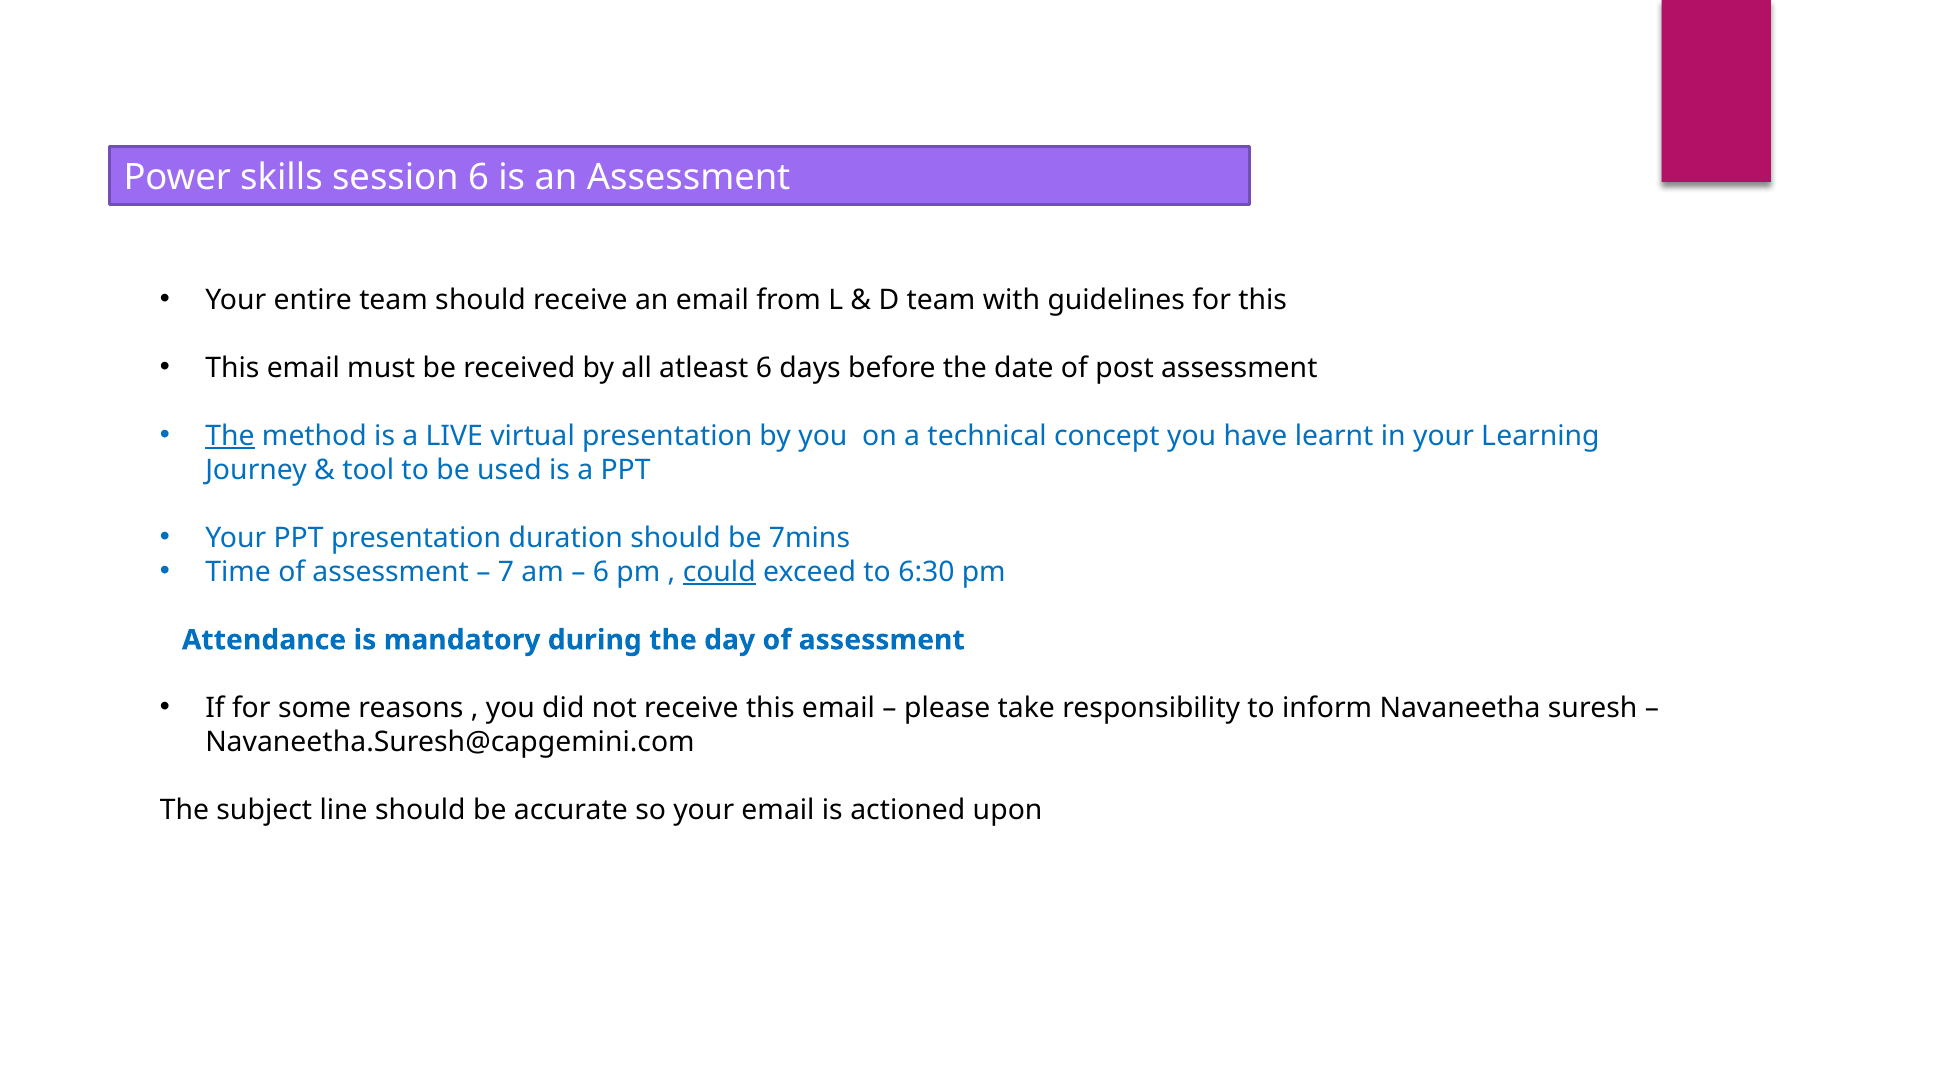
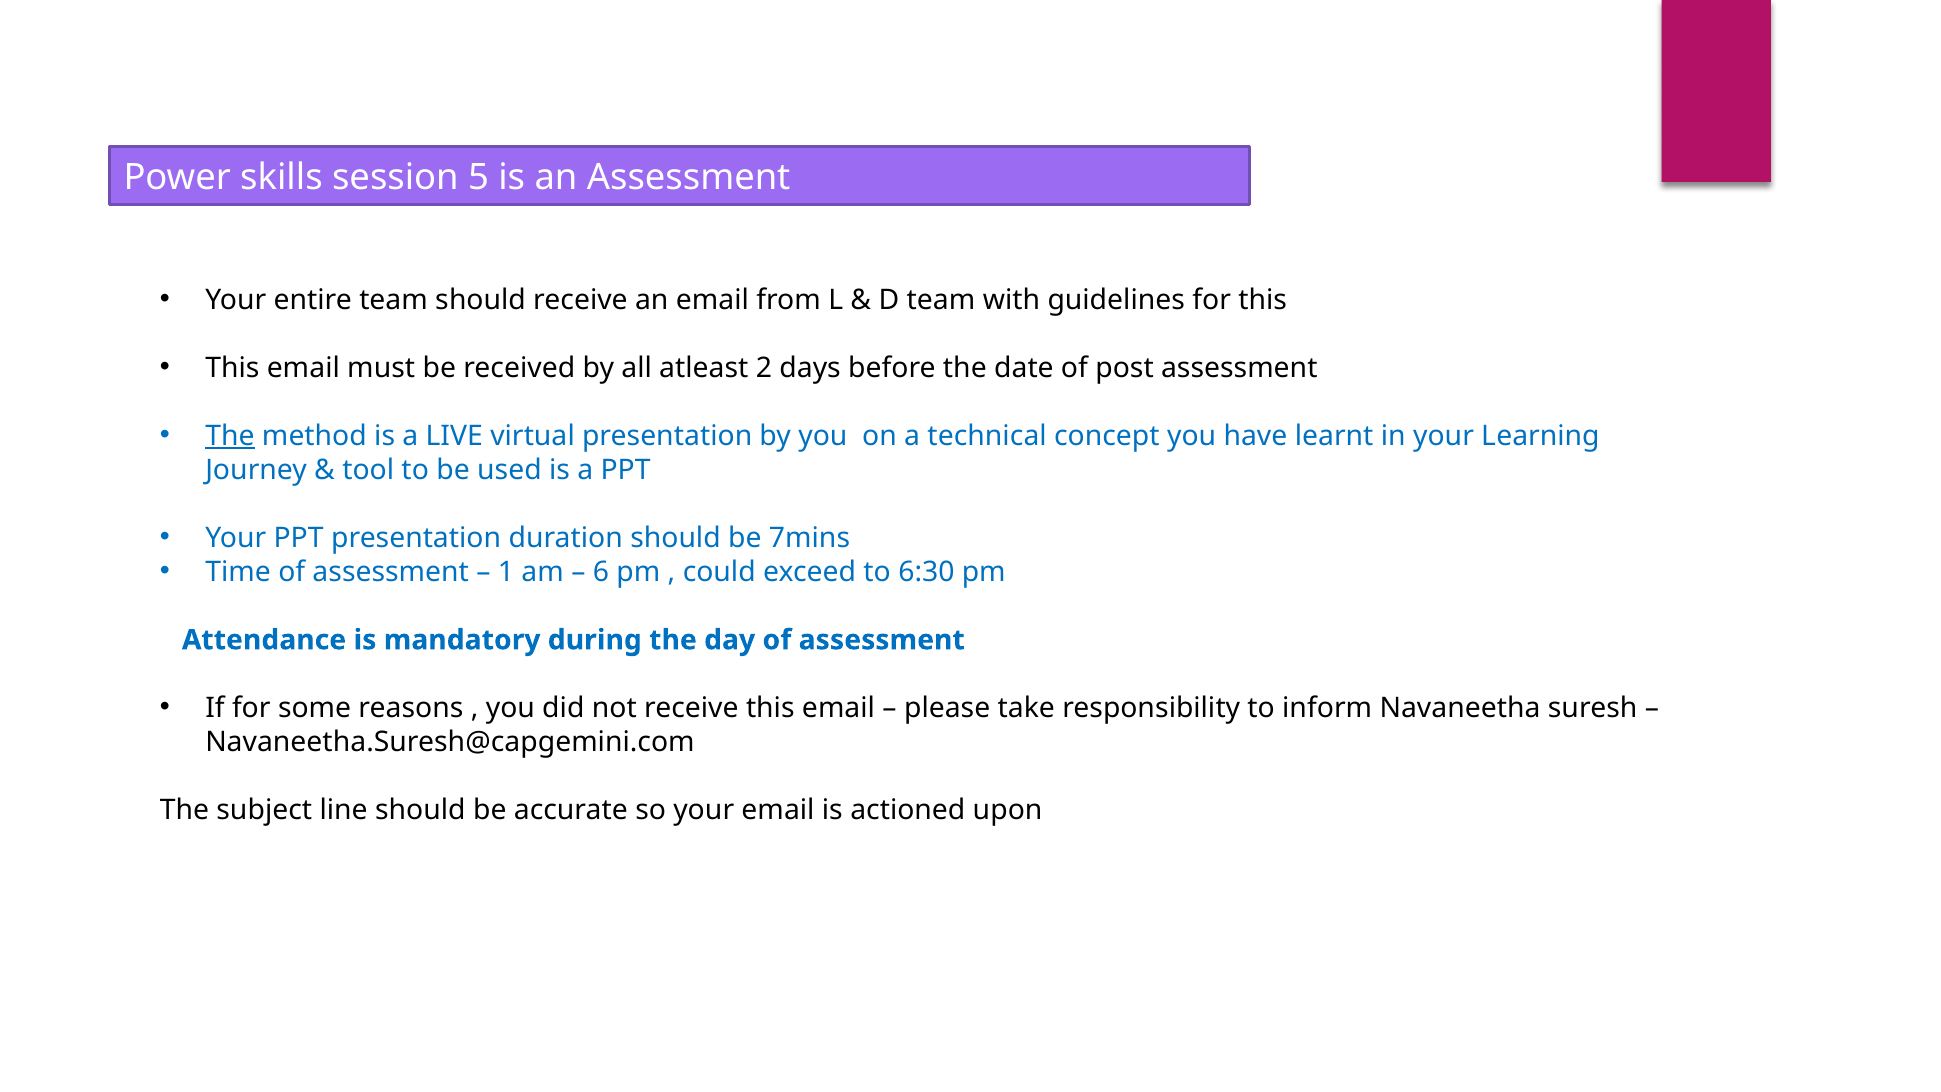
session 6: 6 -> 5 (479, 178)
atleast 6: 6 -> 2 (764, 368)
7: 7 -> 1 (506, 572)
could underline: present -> none (719, 572)
